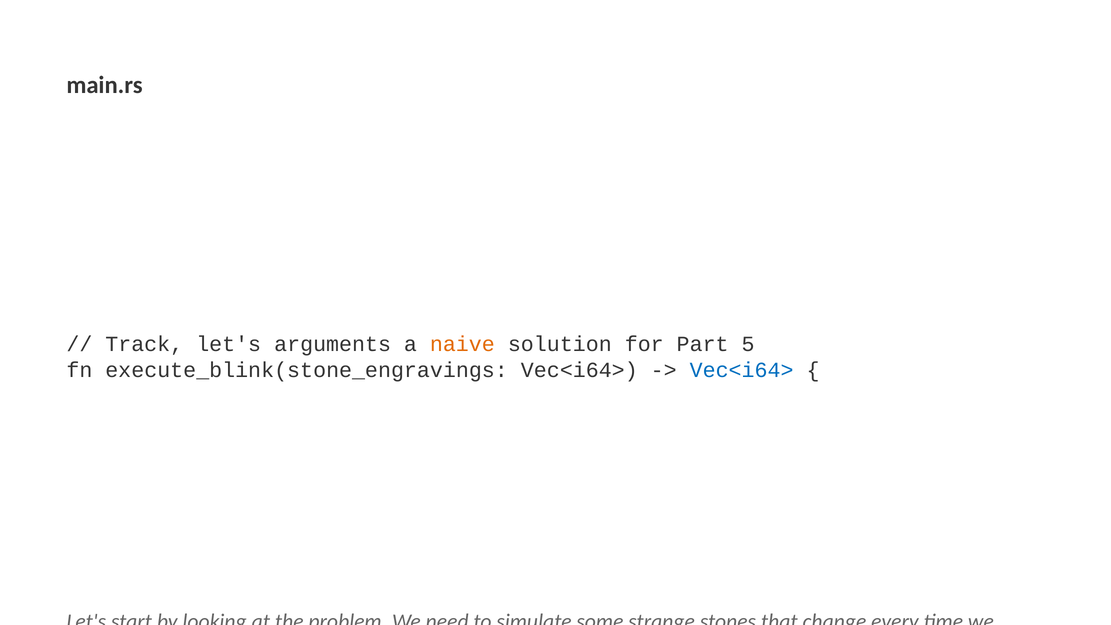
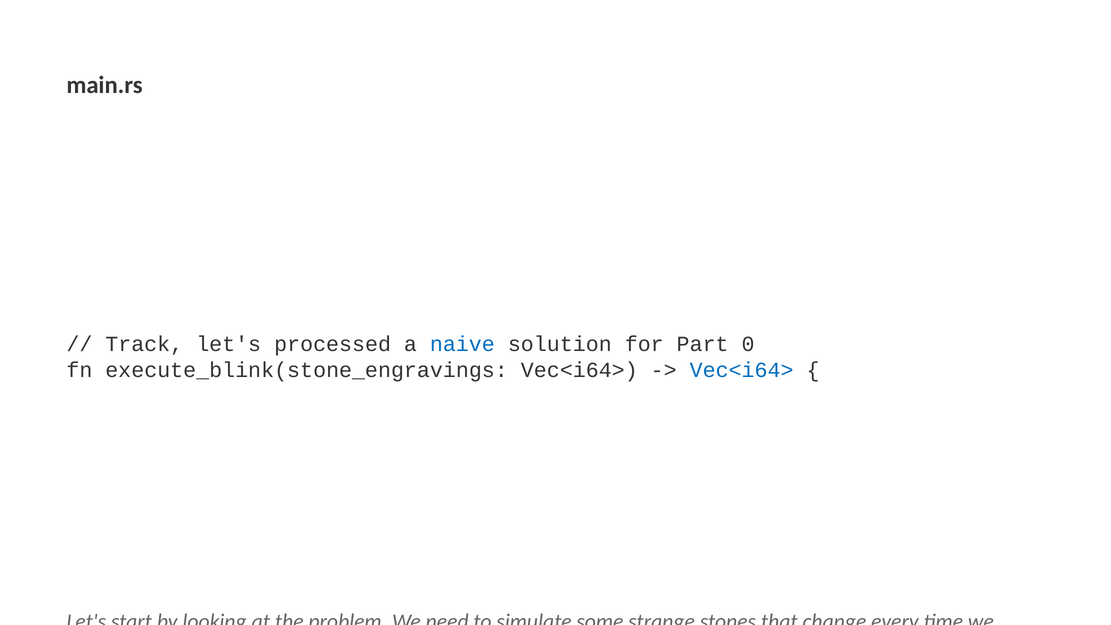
arguments: arguments -> processed (333, 344)
naive colour: orange -> blue (462, 344)
5: 5 -> 0 (748, 344)
